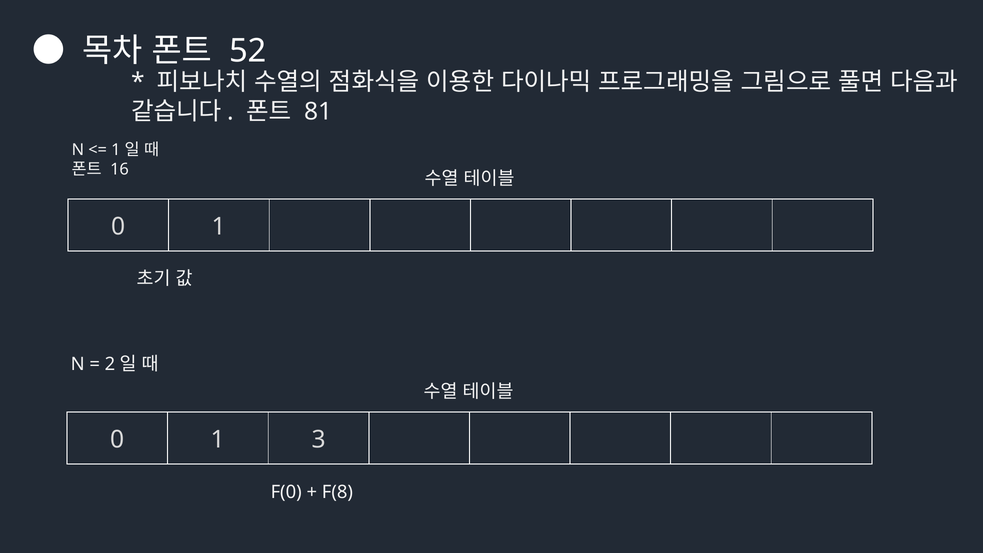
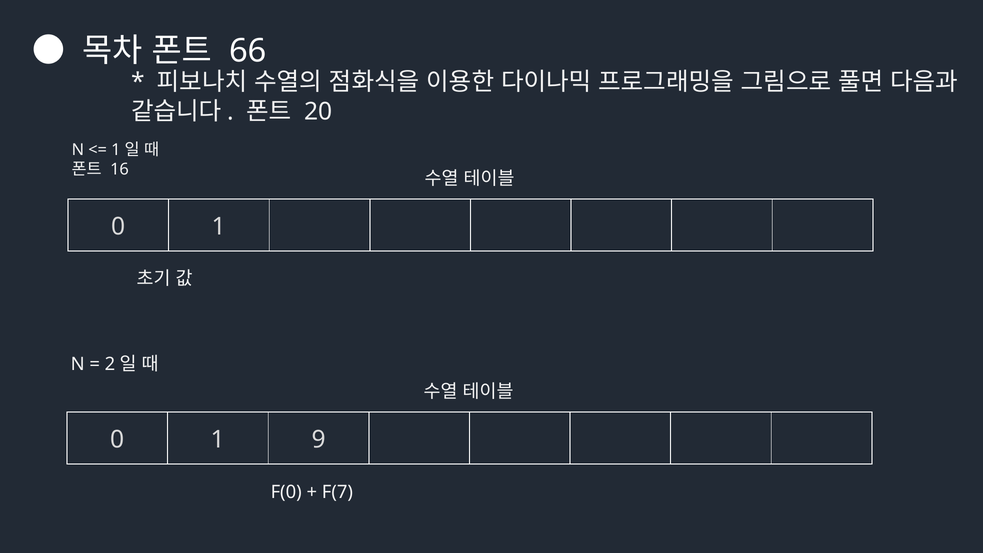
52: 52 -> 66 (248, 51)
81: 81 -> 20 (318, 112)
3: 3 -> 9 (319, 439)
F(8: F(8 -> F(7 (337, 492)
